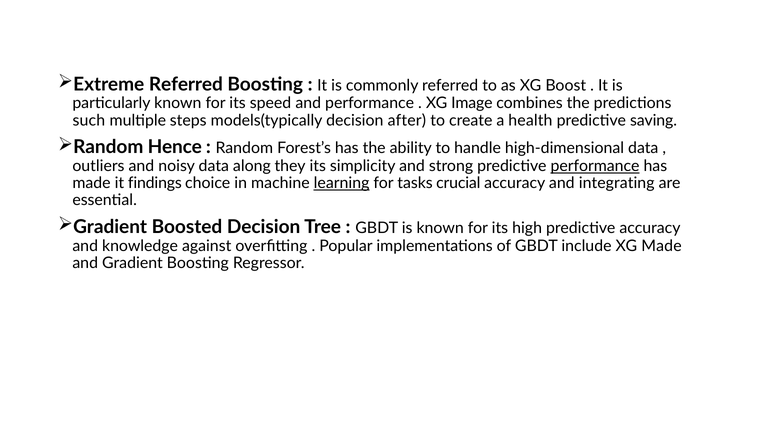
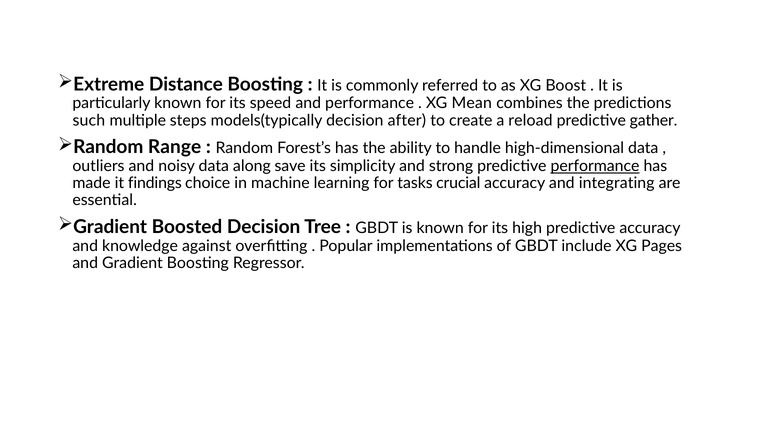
Extreme Referred: Referred -> Distance (186, 84)
Image: Image -> Mean (472, 103)
health: health -> reload (530, 121)
saving: saving -> gather (654, 121)
Hence: Hence -> Range (175, 147)
they: they -> save (290, 166)
learning underline: present -> none (342, 183)
XG Made: Made -> Pages (662, 246)
